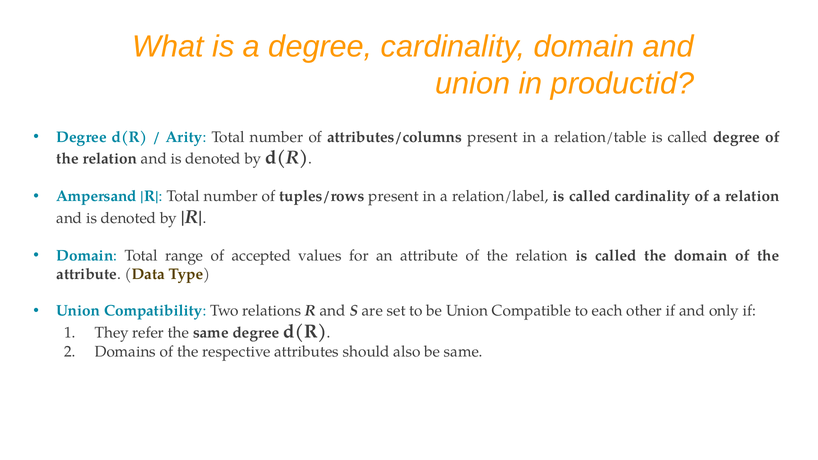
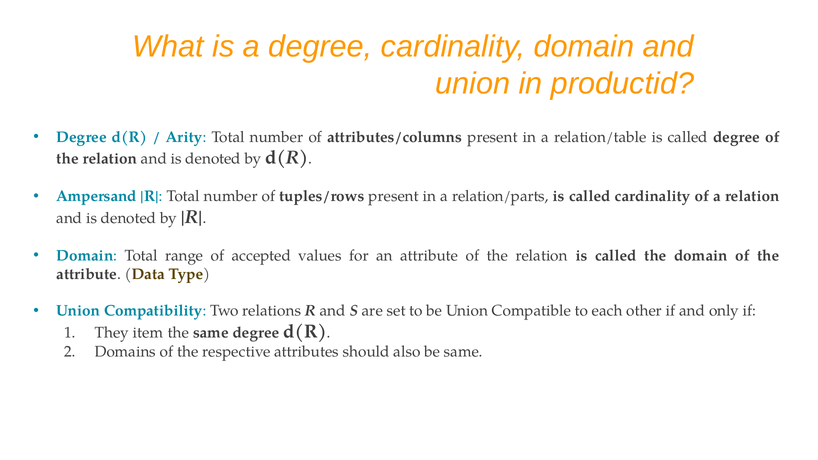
relation/label: relation/label -> relation/parts (500, 196)
refer: refer -> item (148, 333)
